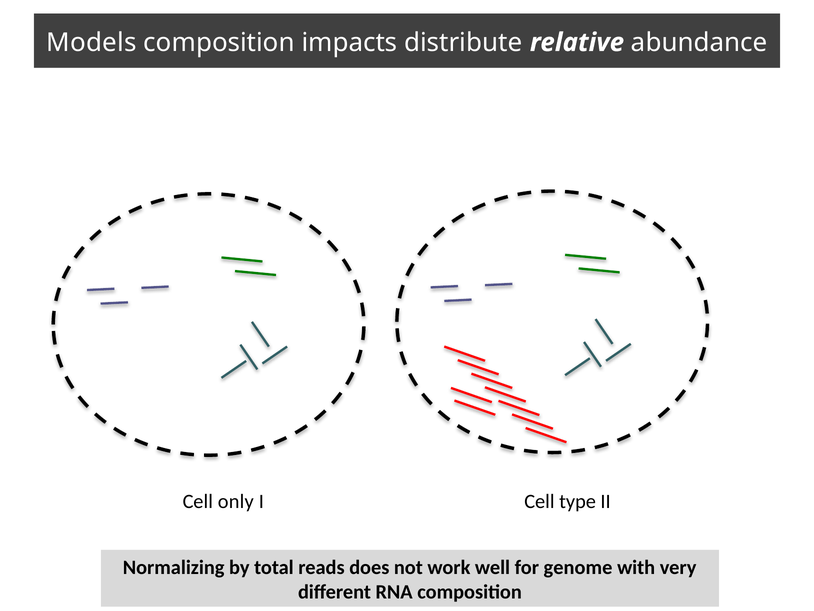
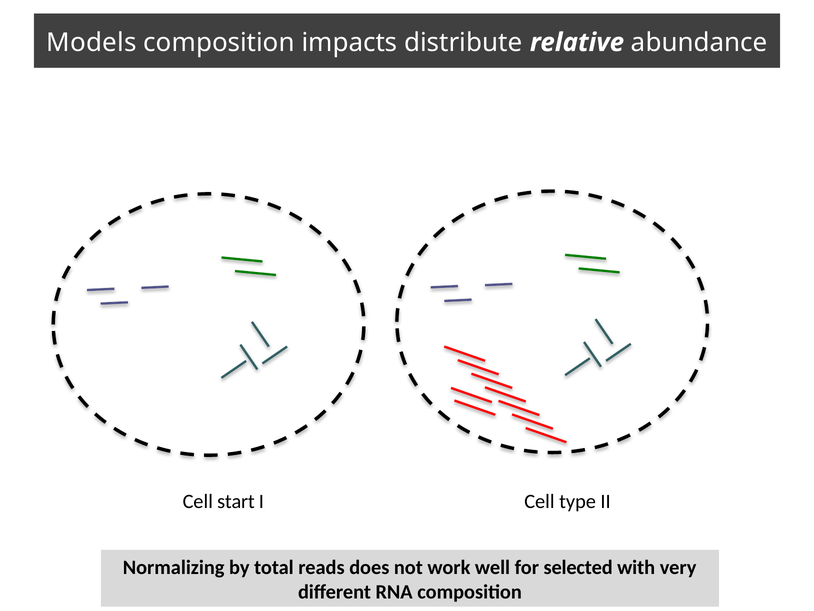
only: only -> start (236, 501)
genome: genome -> selected (578, 567)
